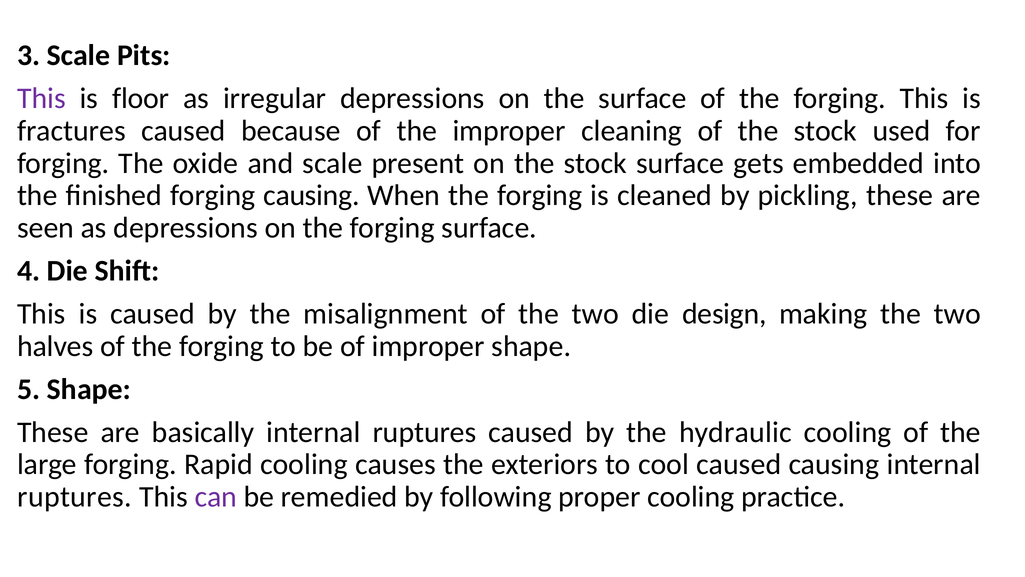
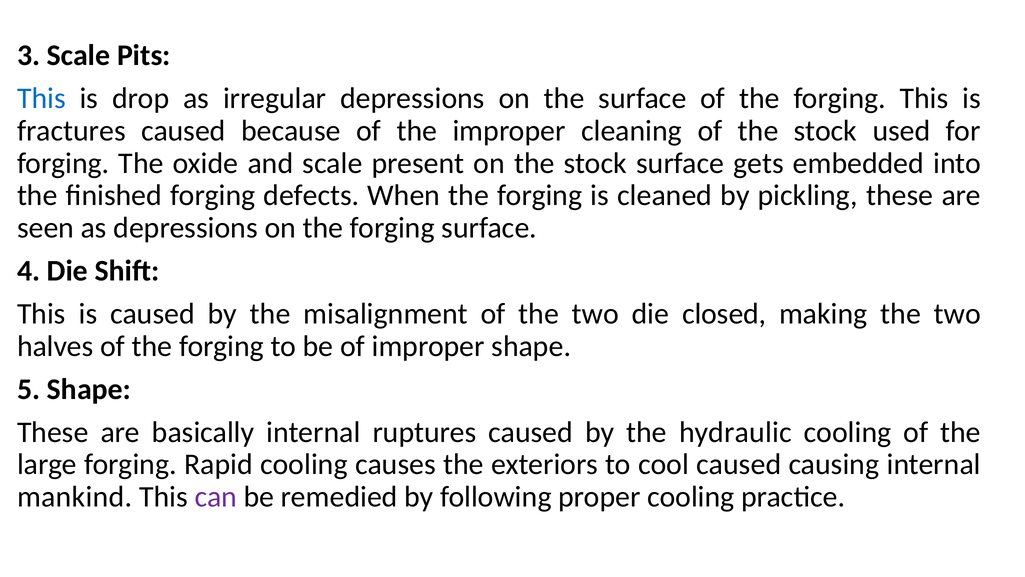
This colour: purple -> blue (41, 99)
floor: floor -> drop (141, 99)
forging causing: causing -> defects (311, 195)
design: design -> closed (724, 314)
ruptures: ruptures -> mankind (75, 496)
